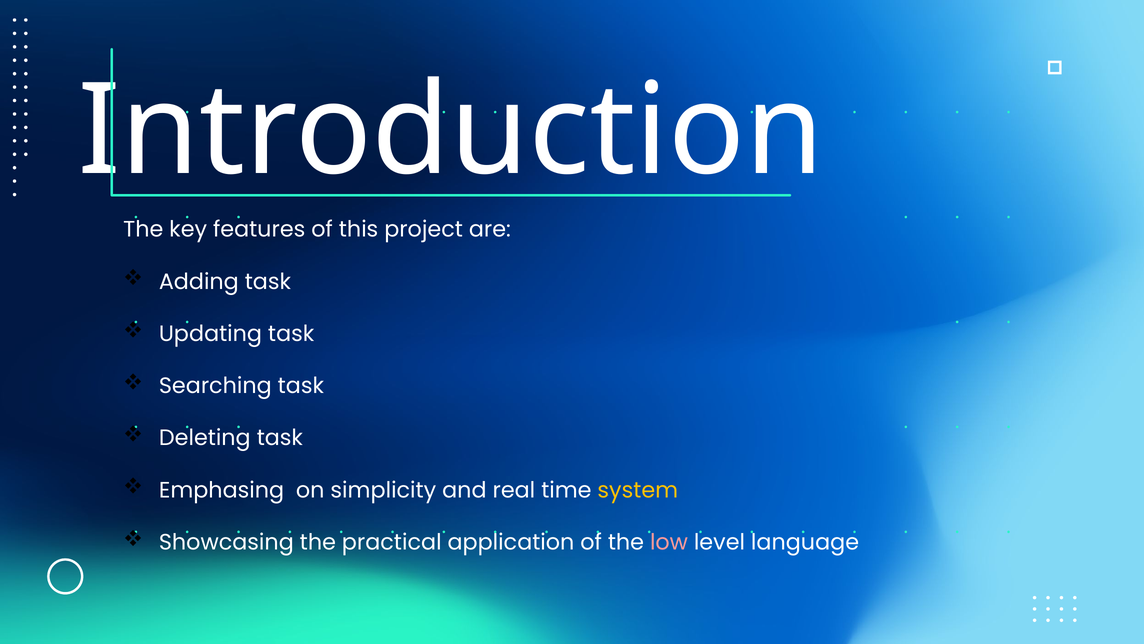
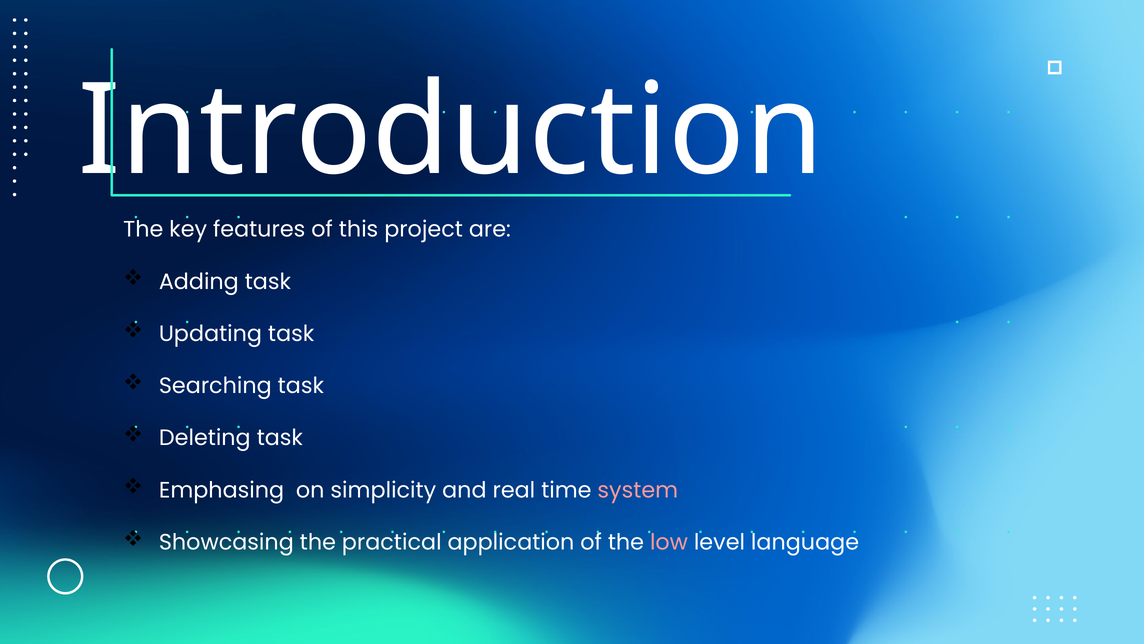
system colour: yellow -> pink (638, 490)
